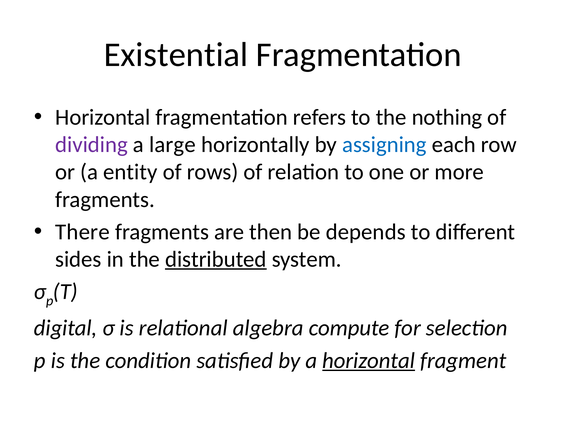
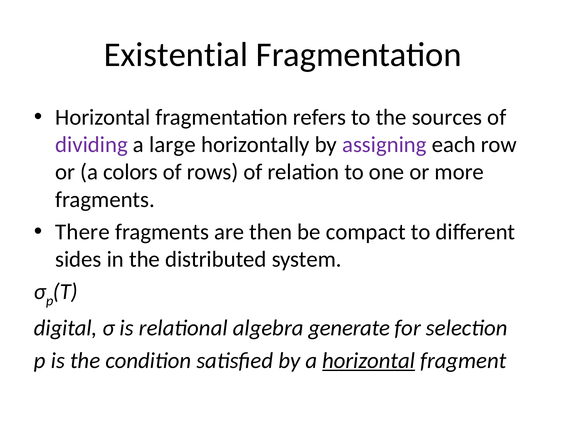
nothing: nothing -> sources (447, 117)
assigning colour: blue -> purple (384, 145)
entity: entity -> colors (131, 172)
depends: depends -> compact (366, 232)
distributed underline: present -> none (216, 259)
compute: compute -> generate (349, 328)
